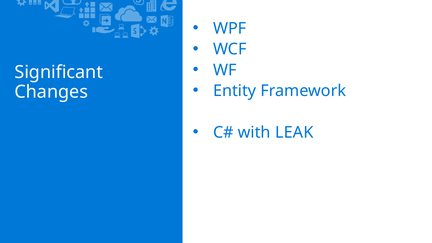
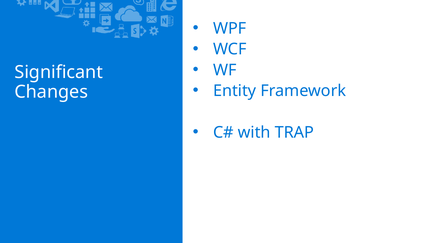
LEAK: LEAK -> TRAP (294, 132)
